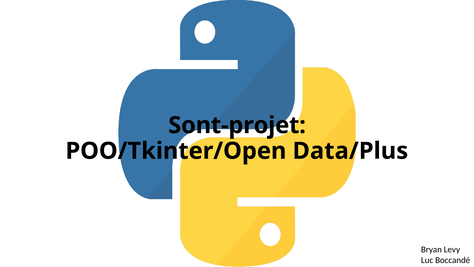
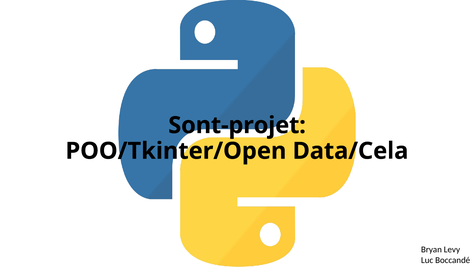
Data/Plus: Data/Plus -> Data/Cela (350, 151)
